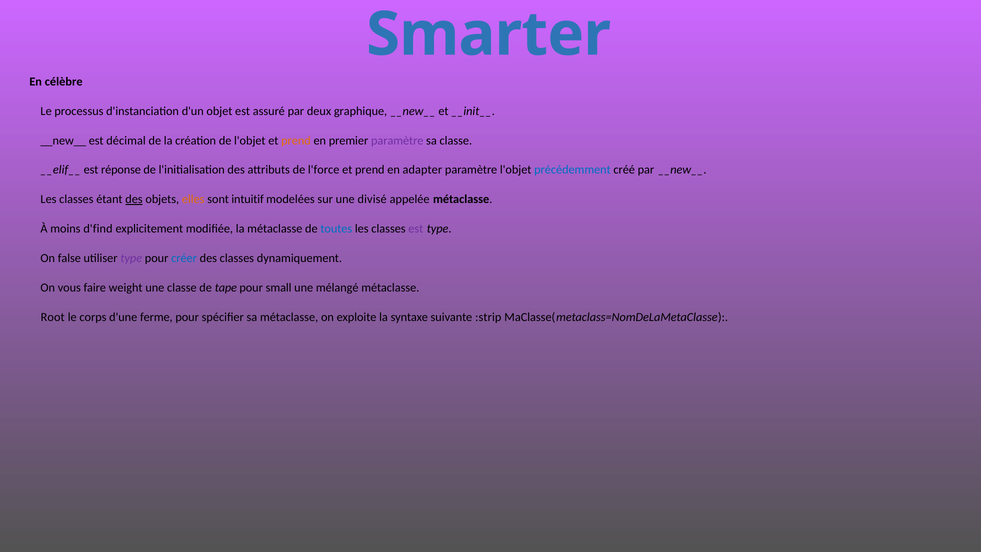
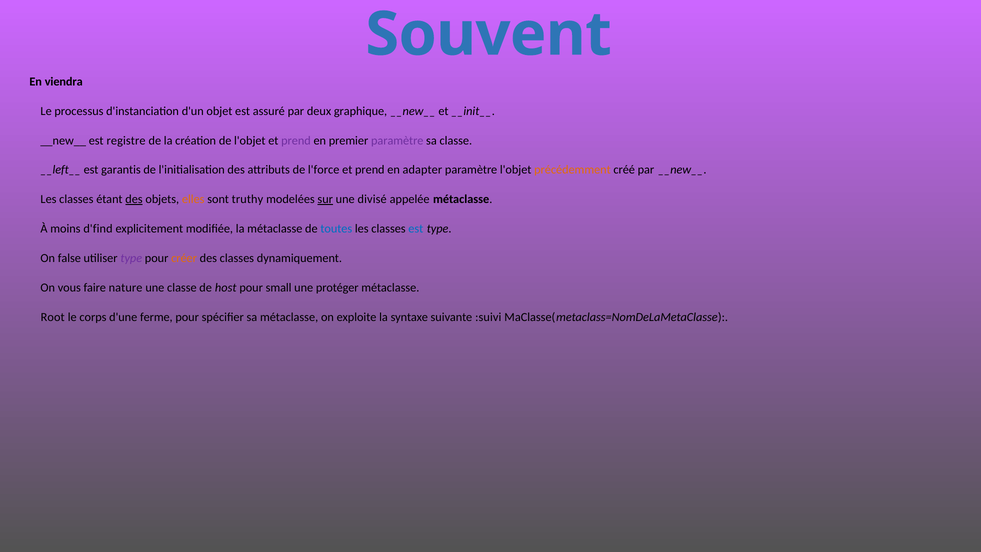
Smarter: Smarter -> Souvent (489, 34)
célèbre: célèbre -> viendra (64, 82)
décimal: décimal -> registre (126, 140)
prend colour: orange -> purple (296, 140)
__elif__: __elif__ -> __left__ (61, 170)
réponse: réponse -> garantis (121, 170)
précédemment colour: blue -> orange (572, 170)
intuitif: intuitif -> truthy (247, 199)
sur underline: none -> present (325, 199)
est colour: purple -> blue (416, 229)
créer colour: blue -> orange (184, 258)
weight: weight -> nature (126, 288)
tape: tape -> host (226, 288)
mélangé: mélangé -> protéger (337, 288)
:strip: :strip -> :suivi (488, 317)
